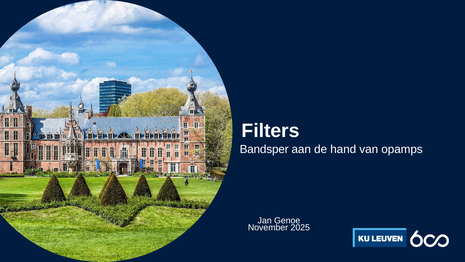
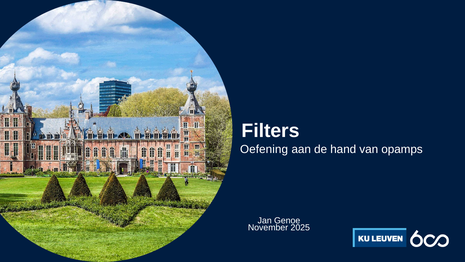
Bandsper: Bandsper -> Oefening (264, 149)
